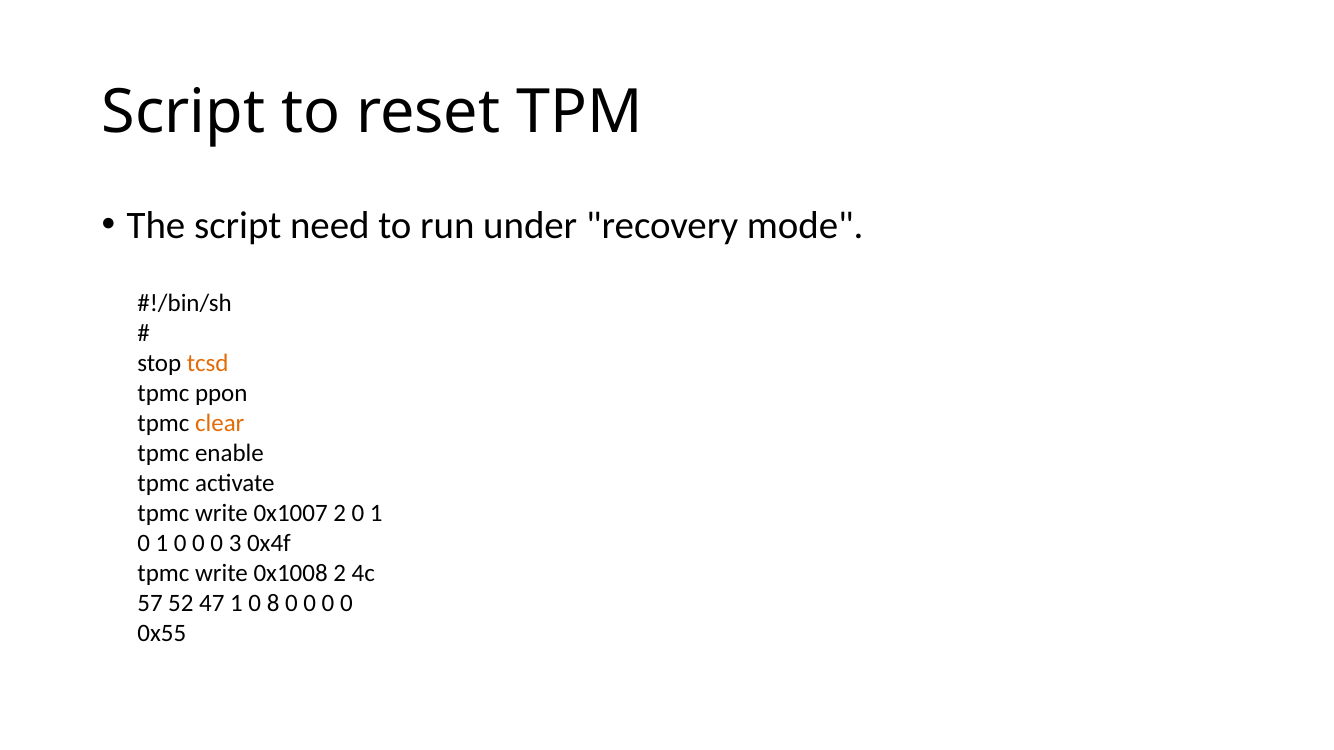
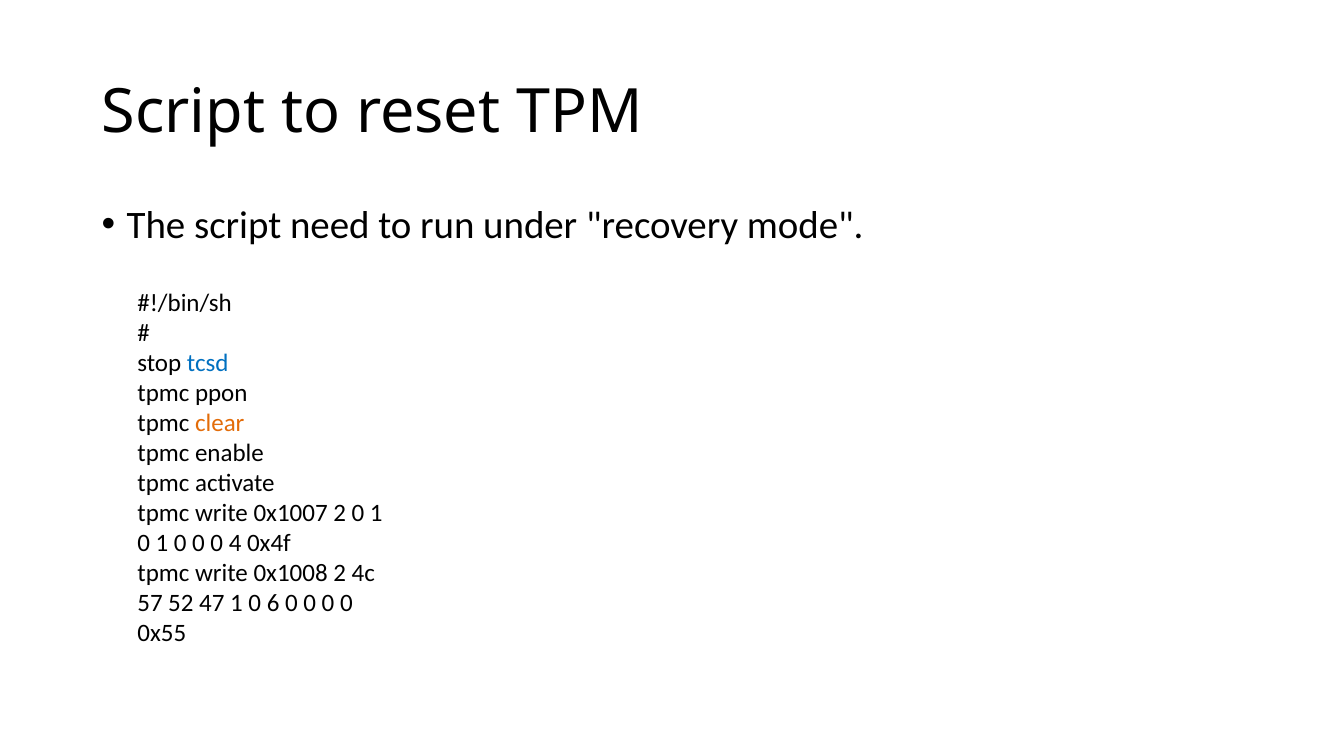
tcsd colour: orange -> blue (208, 363)
3: 3 -> 4 (235, 543)
8: 8 -> 6 (273, 603)
